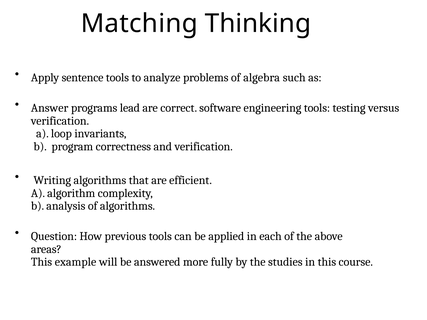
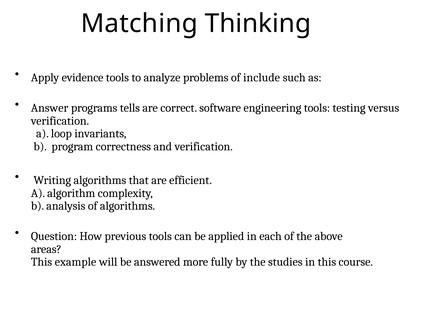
sentence: sentence -> evidence (83, 78)
algebra: algebra -> include (262, 78)
lead: lead -> tells (130, 108)
